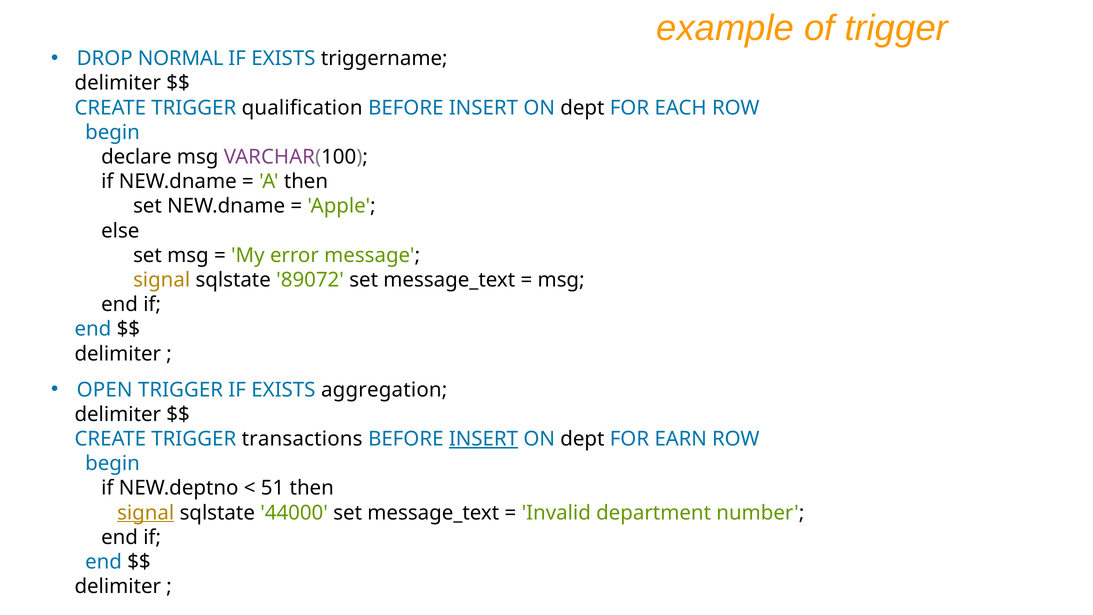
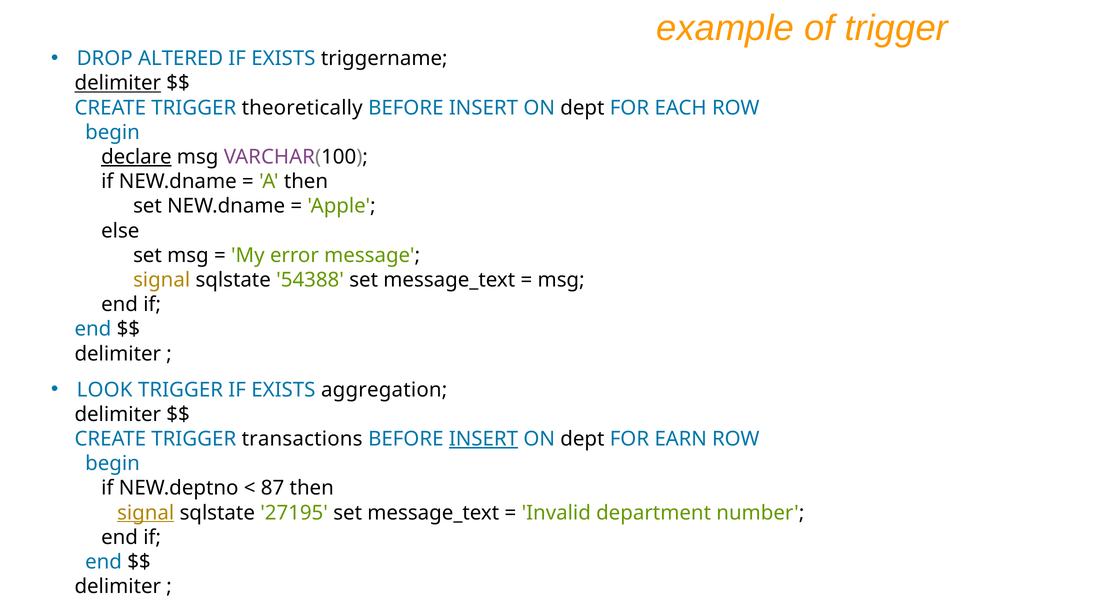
NORMAL: NORMAL -> ALTERED (181, 59)
delimiter underline: none -> present (118, 83)
qualification: qualification -> theoretically (302, 108)
declare underline: none -> present (136, 157)
89072: 89072 -> 54388 (310, 280)
OPEN: OPEN -> LOOK (105, 390)
51: 51 -> 87 (273, 488)
44000: 44000 -> 27195 (294, 513)
